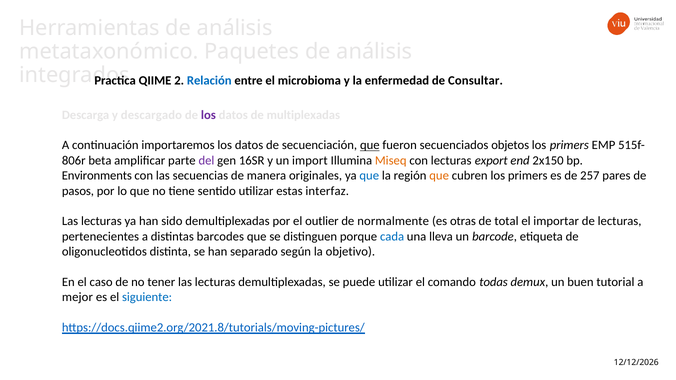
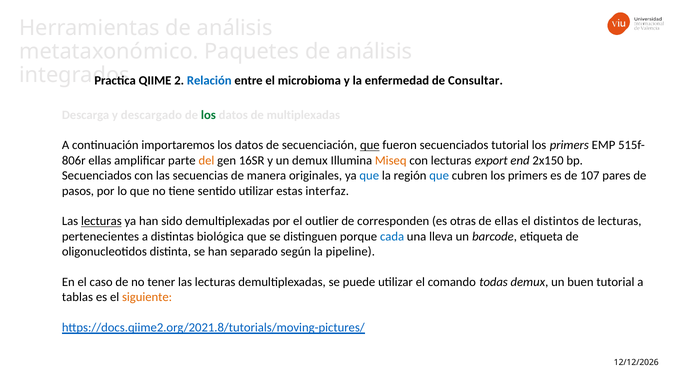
los colour: purple -> green (208, 115)
secuenciados objetos: objetos -> tutorial (510, 145)
beta: beta -> ellas (100, 161)
del colour: purple -> orange (206, 161)
un import: import -> demux (310, 161)
Environments: Environments -> Secuenciados (97, 176)
que colour: orange -> blue (439, 176)
257: 257 -> 107 (590, 176)
lecturas underline: none -> present (101, 221)
normalmente: normalmente -> corresponden (393, 221)
de total: total -> ellas (506, 221)
importar: importar -> distintos (556, 221)
barcodes: barcodes -> biológica (220, 237)
objetivo: objetivo -> pipeline (350, 252)
mejor: mejor -> tablas (77, 297)
siguiente colour: blue -> orange (147, 297)
